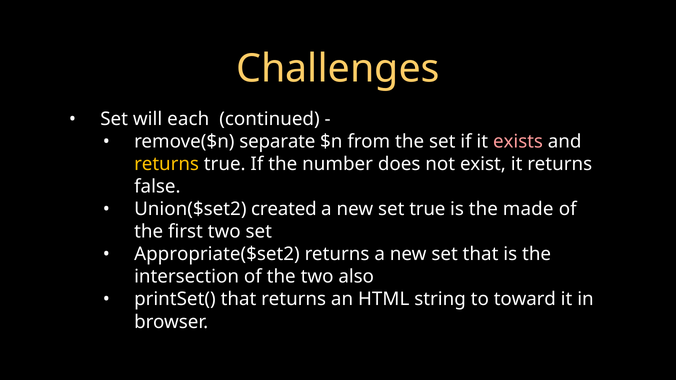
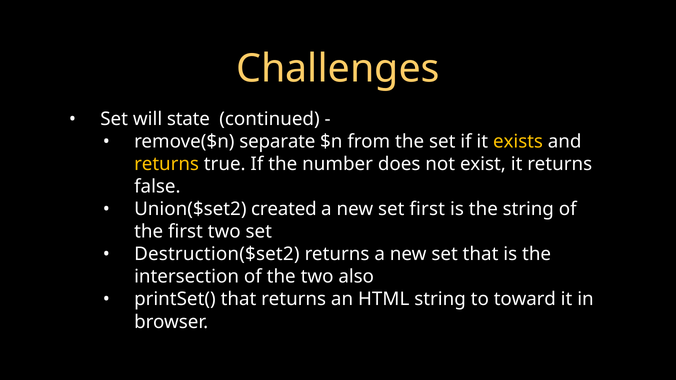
each: each -> state (188, 119)
exists colour: pink -> yellow (518, 142)
set true: true -> first (427, 209)
the made: made -> string (528, 209)
Appropriate($set2: Appropriate($set2 -> Destruction($set2 (217, 254)
